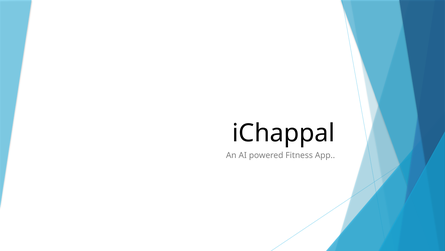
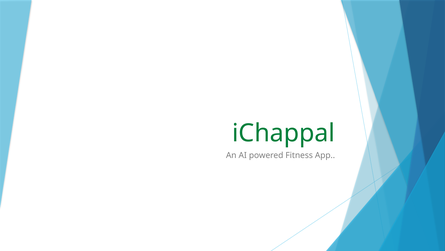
iChappal colour: black -> green (284, 133)
